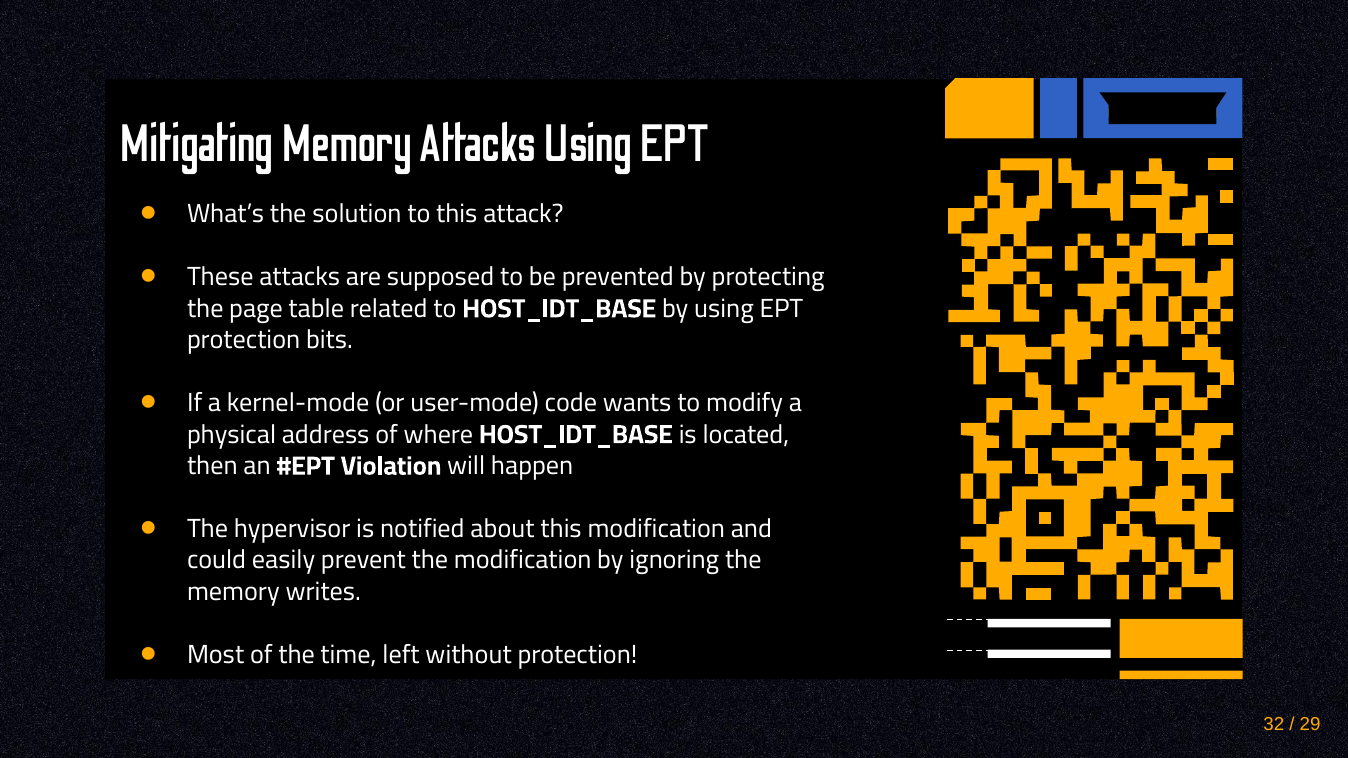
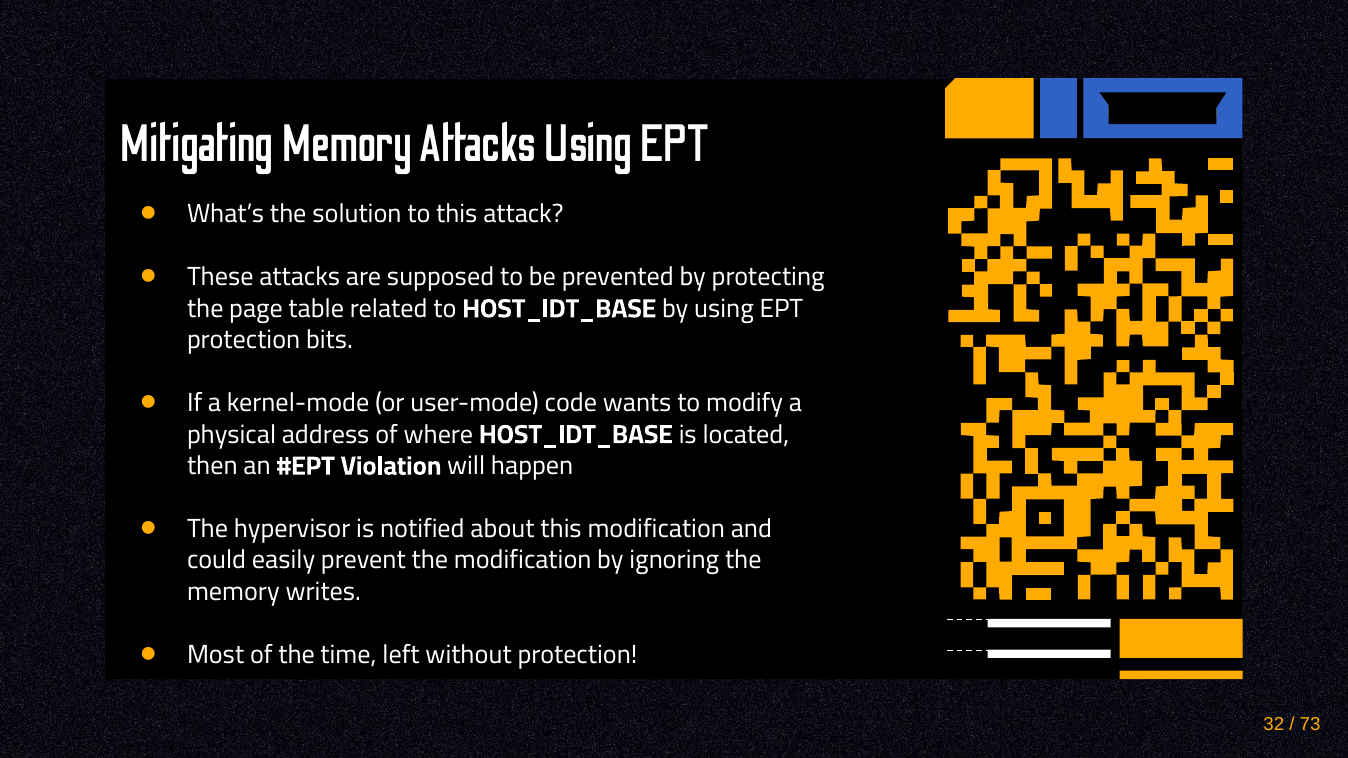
29: 29 -> 73 (1310, 725)
